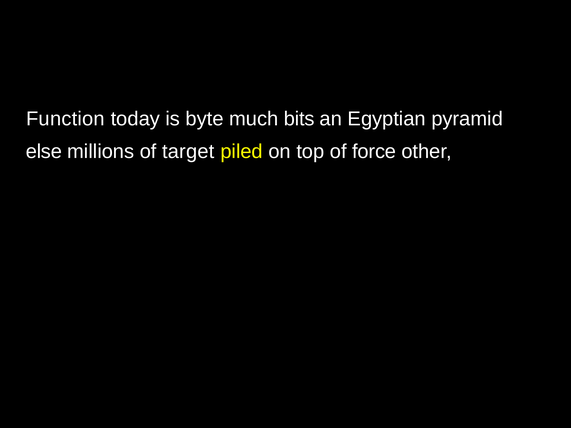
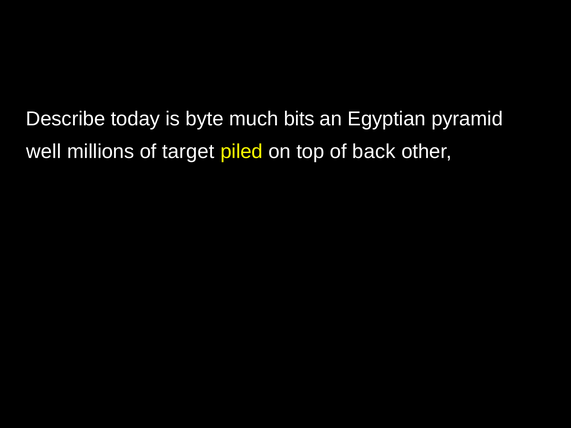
Function: Function -> Describe (66, 119)
else: else -> well (44, 152)
force: force -> back (374, 152)
